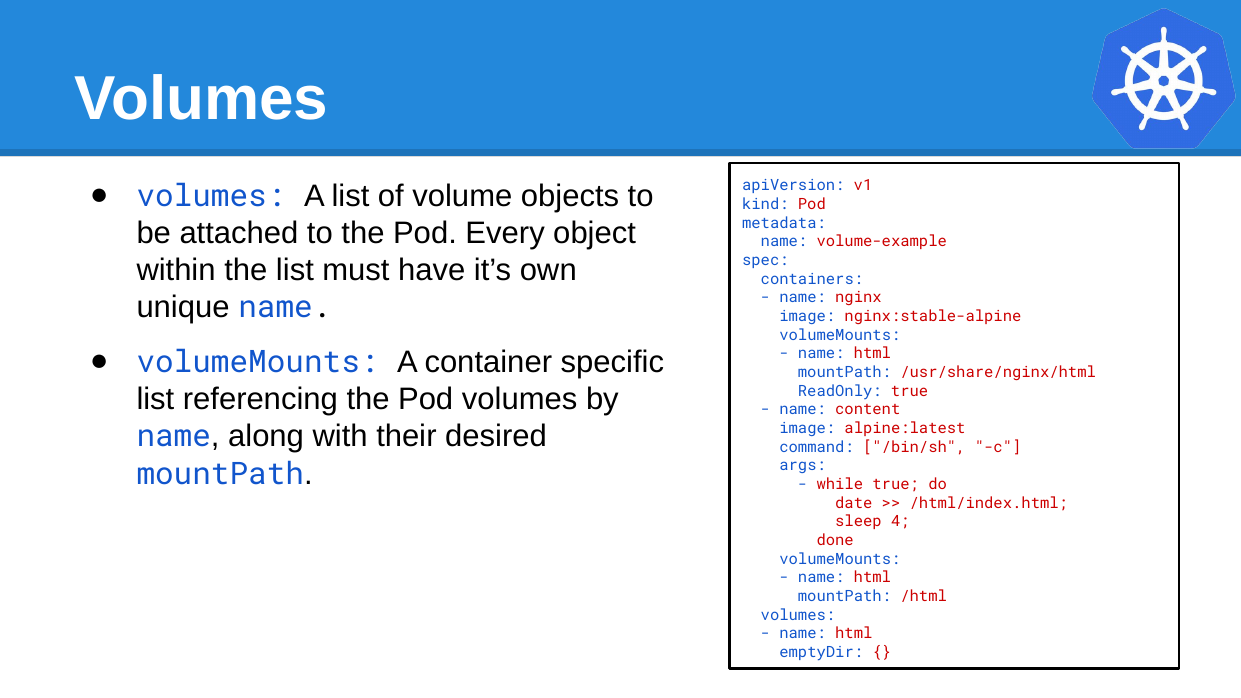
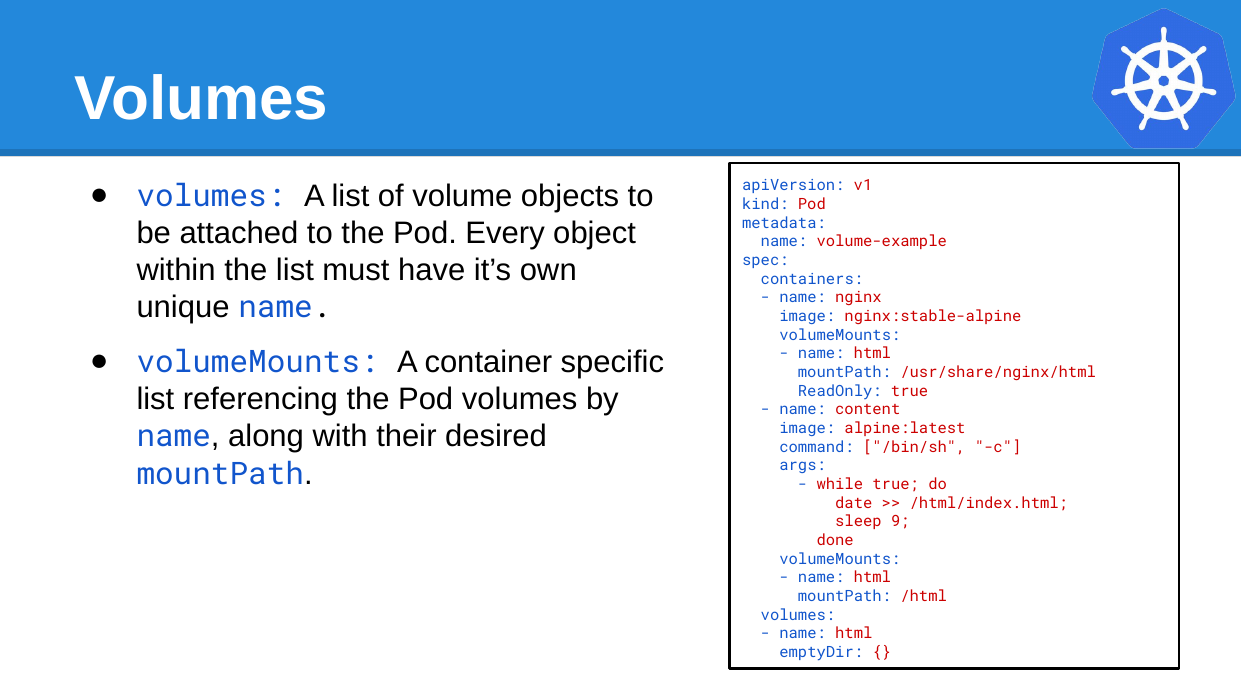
4: 4 -> 9 (900, 522)
